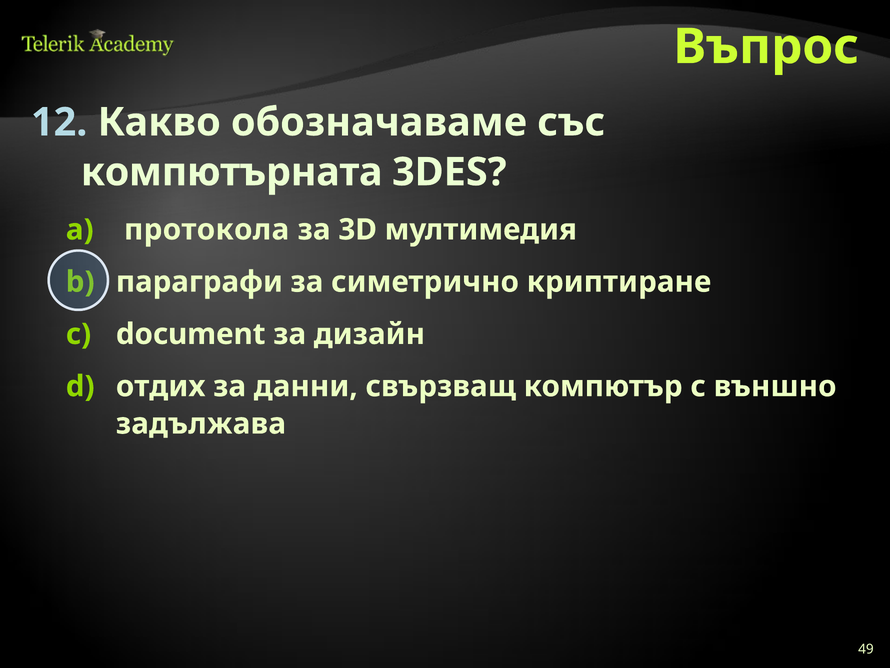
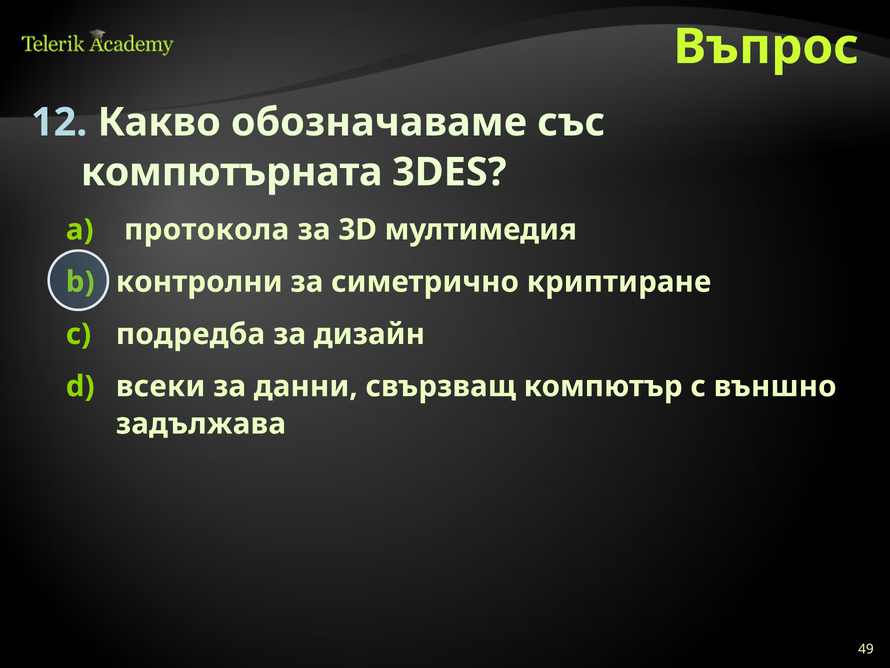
параграфи: параграфи -> контролни (199, 282)
document: document -> подредба (191, 334)
отдих: отдих -> всеки (161, 386)
